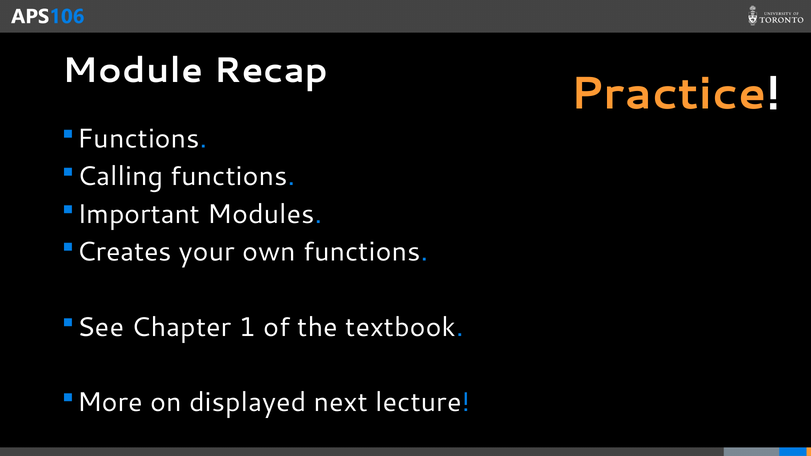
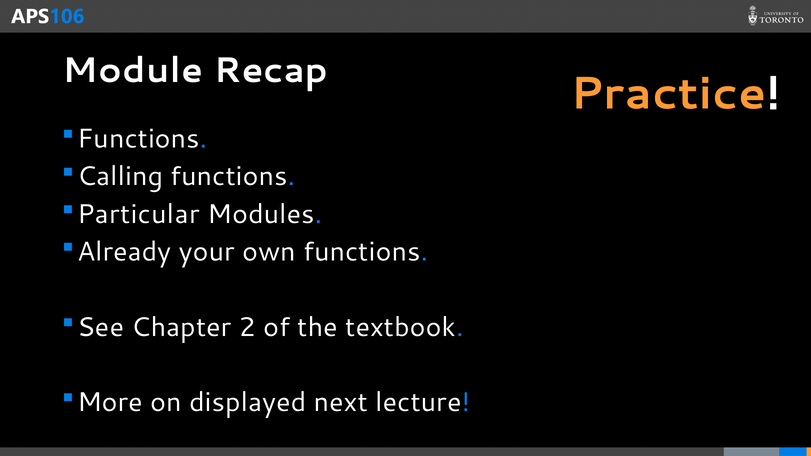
Important: Important -> Particular (138, 214)
Creates: Creates -> Already (124, 252)
1: 1 -> 2 (247, 327)
